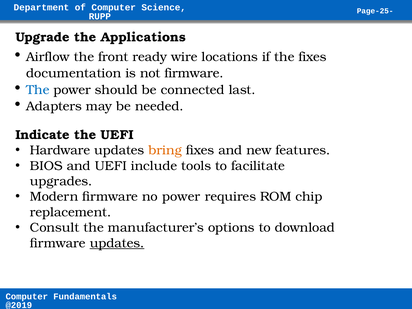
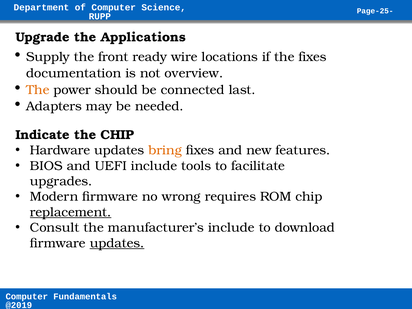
Airflow: Airflow -> Supply (48, 57)
not firmware: firmware -> overview (194, 73)
The colour: blue -> orange (38, 90)
the UEFI: UEFI -> CHIP (117, 135)
no power: power -> wrong (181, 197)
replacement underline: none -> present (71, 212)
manufacturer’s options: options -> include (231, 228)
